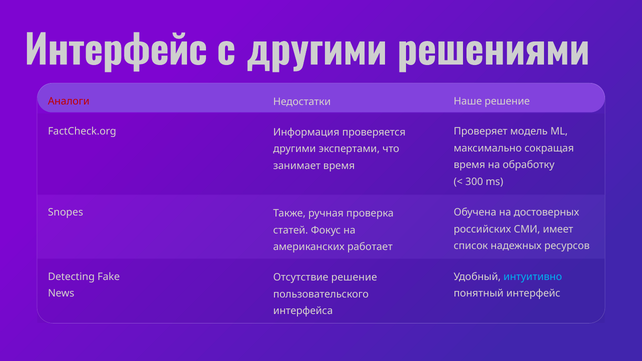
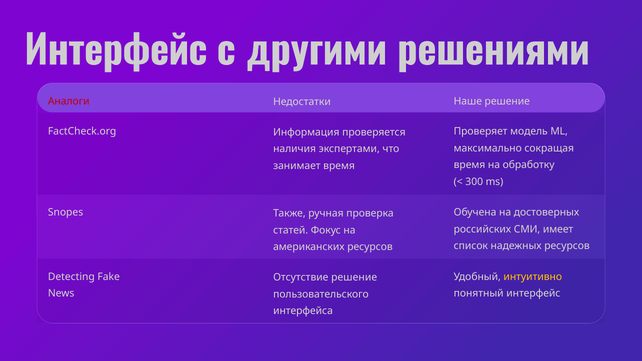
другими: другими -> наличия (295, 149)
американских работает: работает -> ресурсов (370, 247)
интуитивно colour: light blue -> yellow (533, 277)
